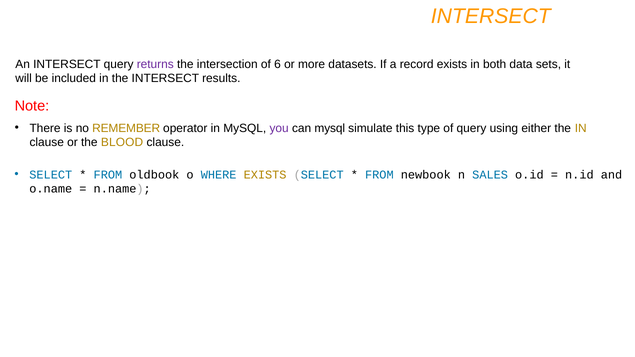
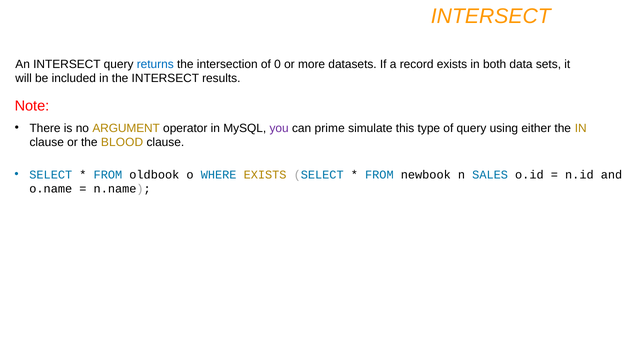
returns colour: purple -> blue (155, 64)
6: 6 -> 0 (278, 64)
REMEMBER: REMEMBER -> ARGUMENT (126, 128)
can mysql: mysql -> prime (330, 128)
